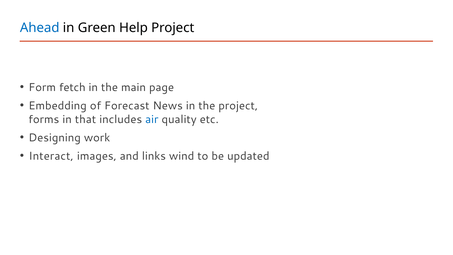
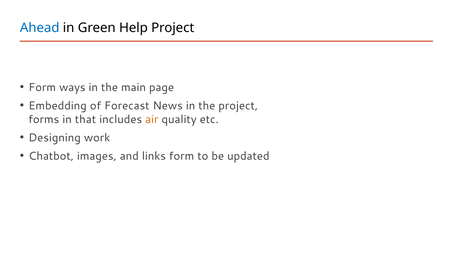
fetch: fetch -> ways (72, 87)
air colour: blue -> orange (152, 119)
Interact: Interact -> Chatbot (51, 156)
links wind: wind -> form (182, 156)
